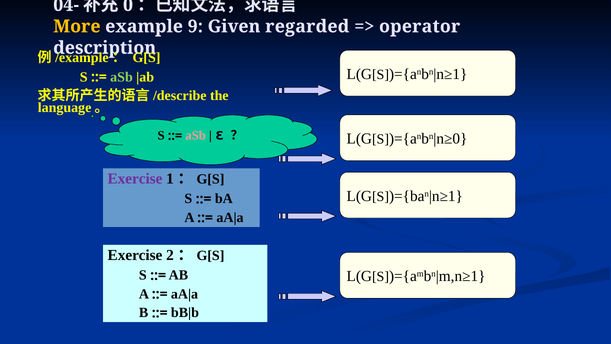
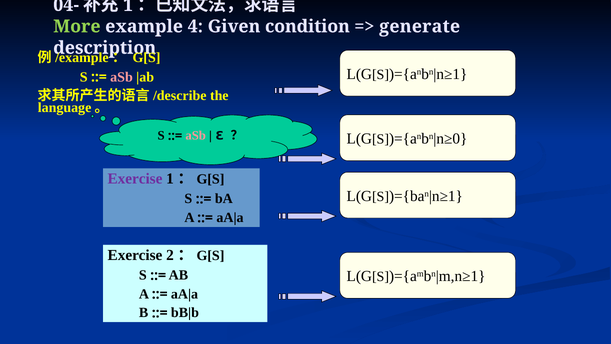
0: 0 -> 1 (128, 5)
More colour: yellow -> light green (77, 26)
9: 9 -> 4 (195, 26)
regarded: regarded -> condition (307, 26)
operator: operator -> generate (420, 26)
aSb colour: light green -> pink (122, 77)
